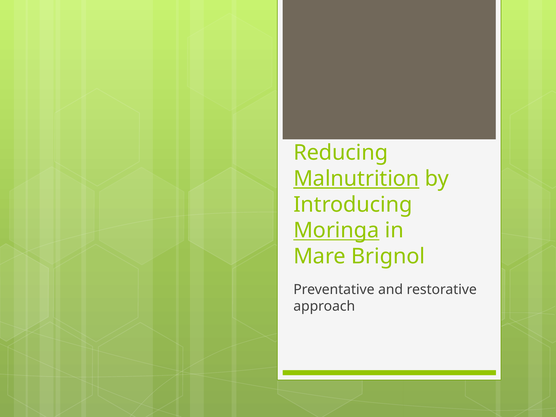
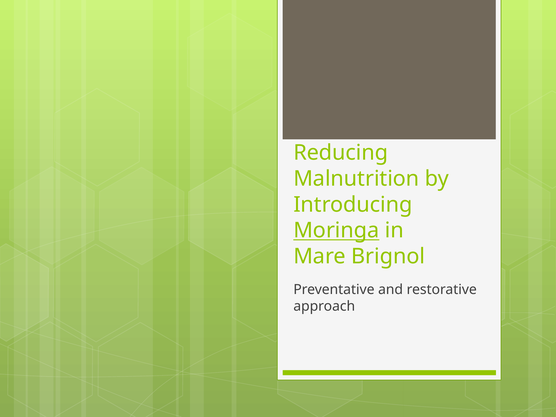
Malnutrition underline: present -> none (356, 179)
